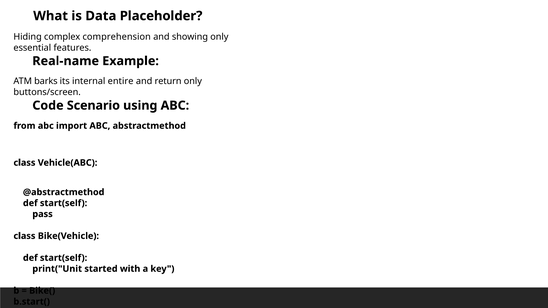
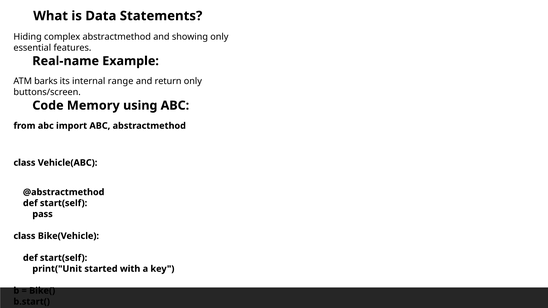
Placeholder: Placeholder -> Statements (161, 16)
complex comprehension: comprehension -> abstractmethod (117, 37)
entire: entire -> range (121, 81)
Scenario: Scenario -> Memory (93, 106)
